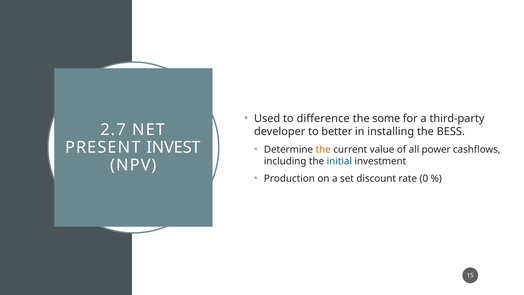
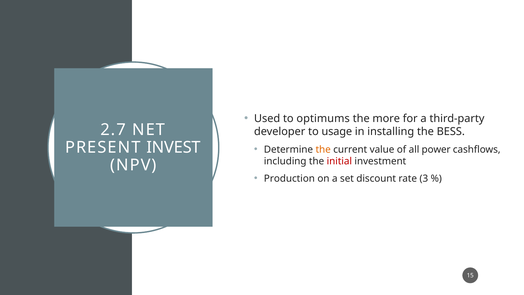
difference: difference -> optimums (323, 118)
some: some -> more (386, 118)
better: better -> usage (337, 132)
initial colour: blue -> red (339, 161)
0: 0 -> 3 (424, 178)
